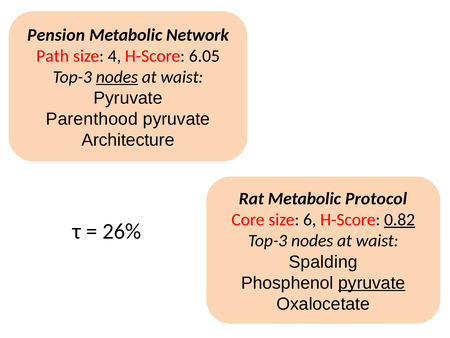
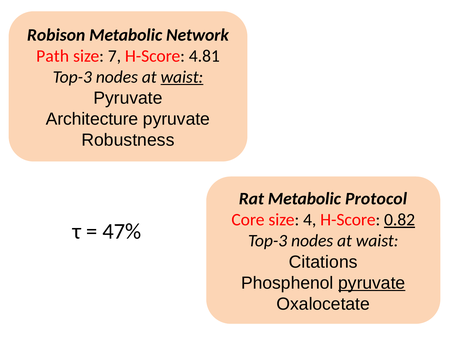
Pension: Pension -> Robison (56, 35)
4: 4 -> 7 (114, 56)
6.05: 6.05 -> 4.81 (204, 56)
nodes underline: present -> none (117, 77)
waist underline: none -> present (182, 77)
Parenthood: Parenthood -> Architecture (92, 119)
Architecture: Architecture -> Robustness (128, 140)
6: 6 -> 4 (310, 219)
26%: 26% -> 47% (122, 231)
Spalding: Spalding -> Citations (323, 261)
